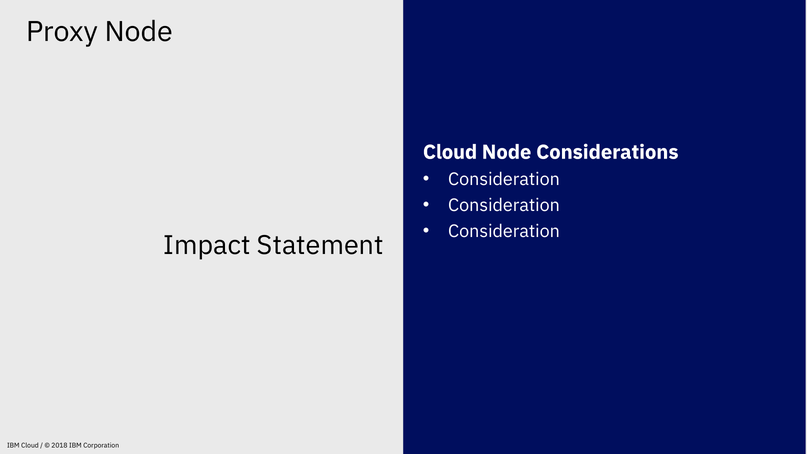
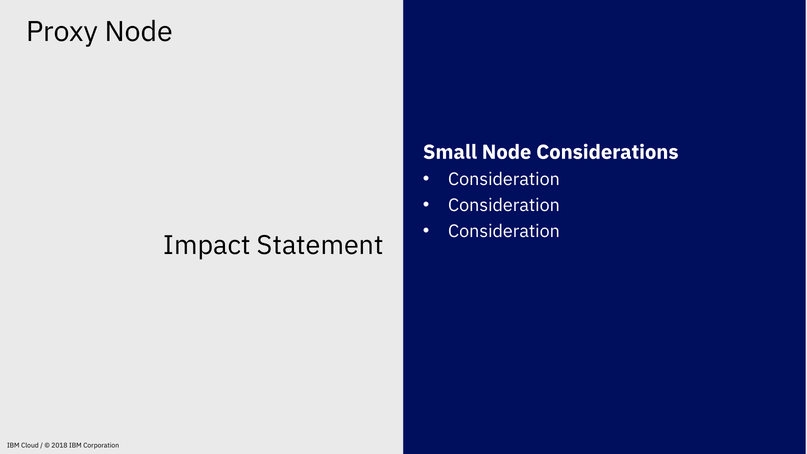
Cloud: Cloud -> Small (450, 152)
